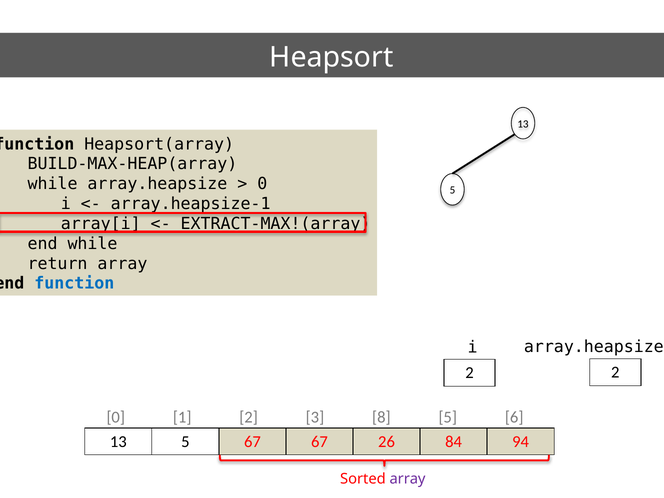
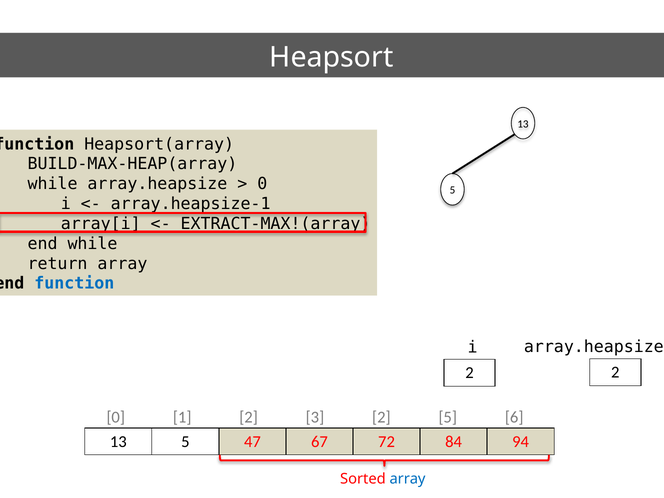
3 8: 8 -> 2 (381, 417)
5 67: 67 -> 47 (252, 442)
26: 26 -> 72 (387, 442)
array colour: purple -> blue (408, 479)
